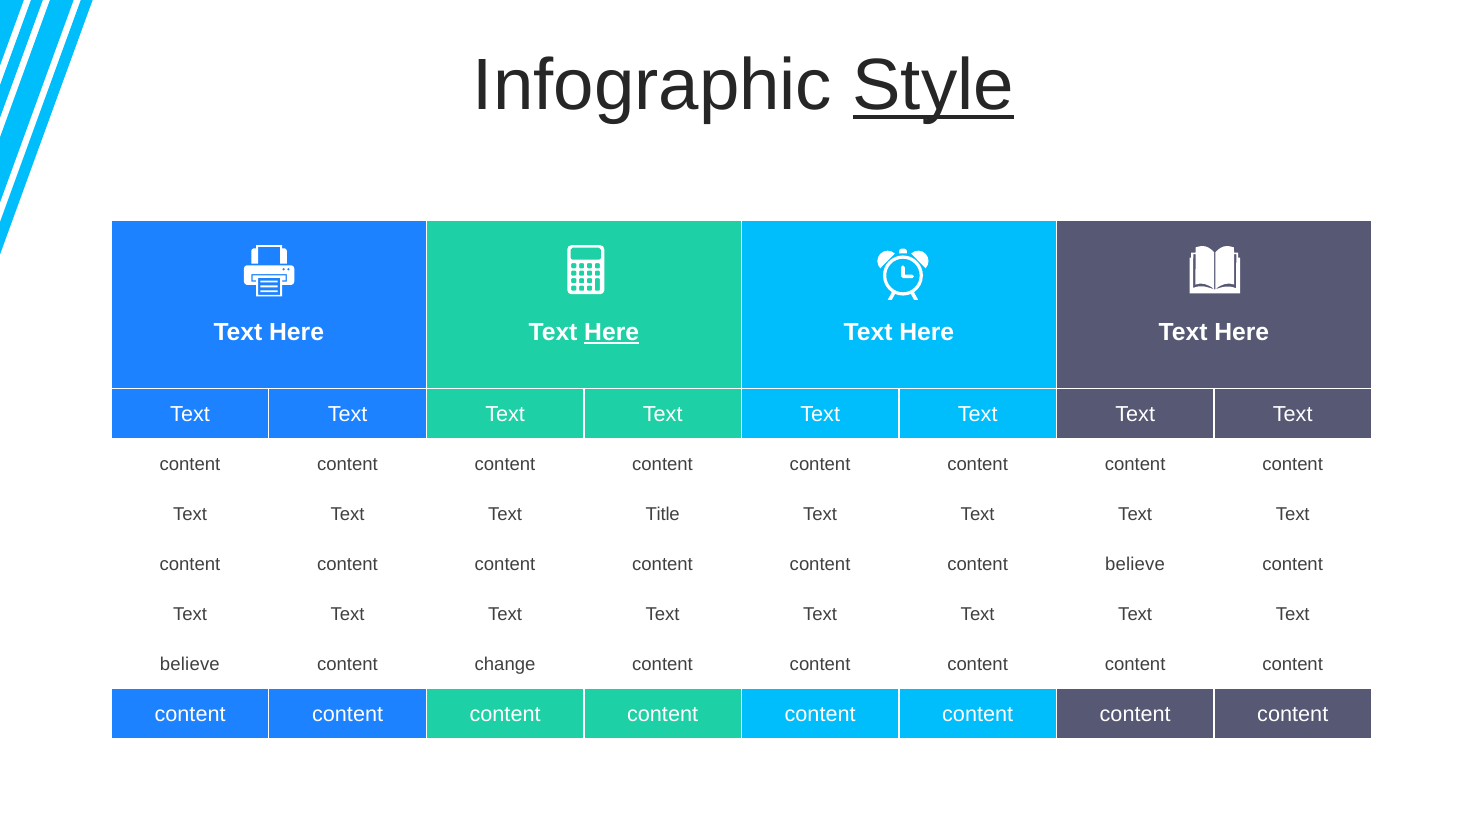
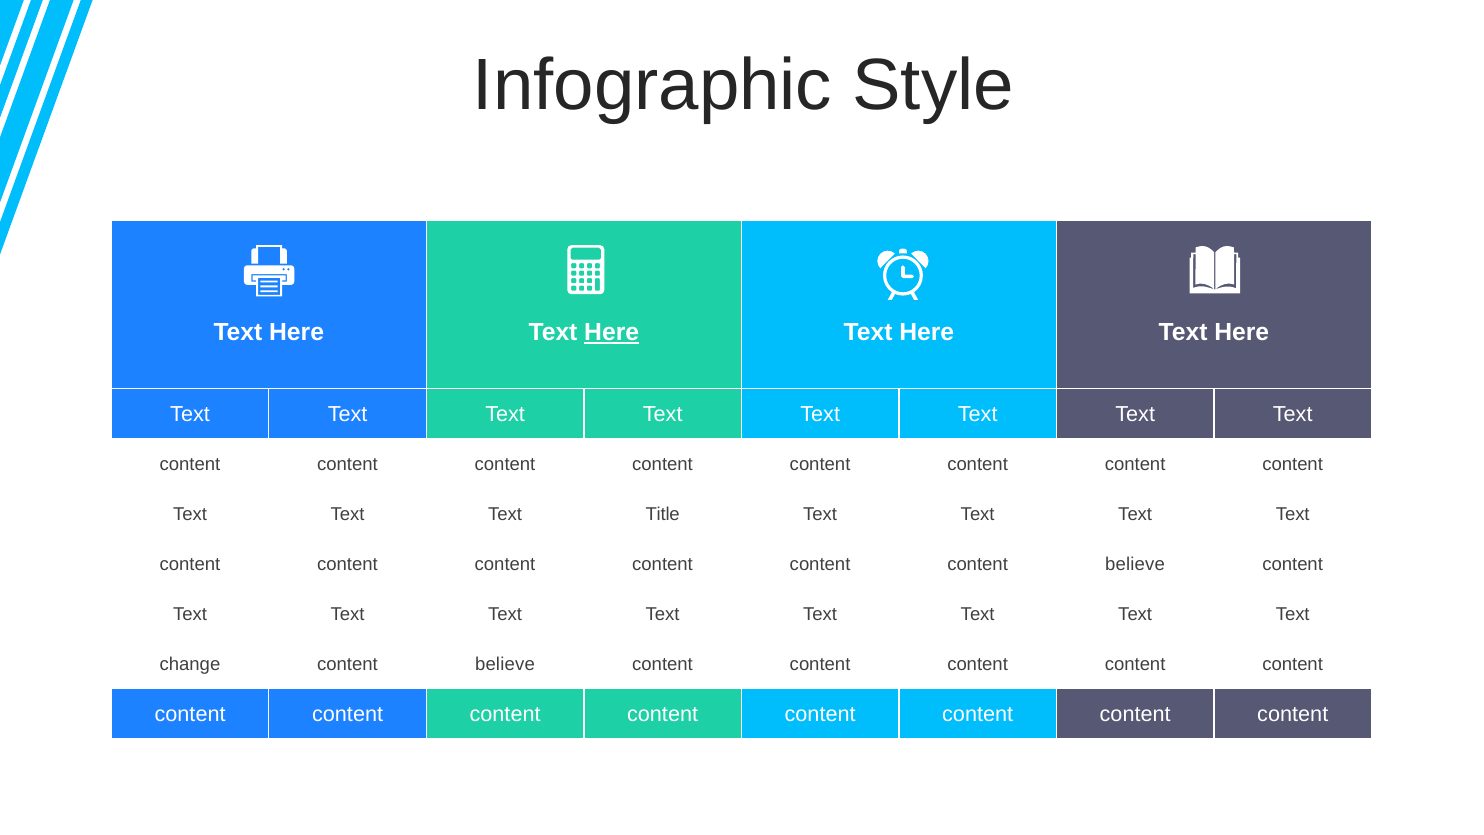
Style underline: present -> none (933, 86)
believe: believe -> change (190, 664)
change: change -> believe (505, 664)
